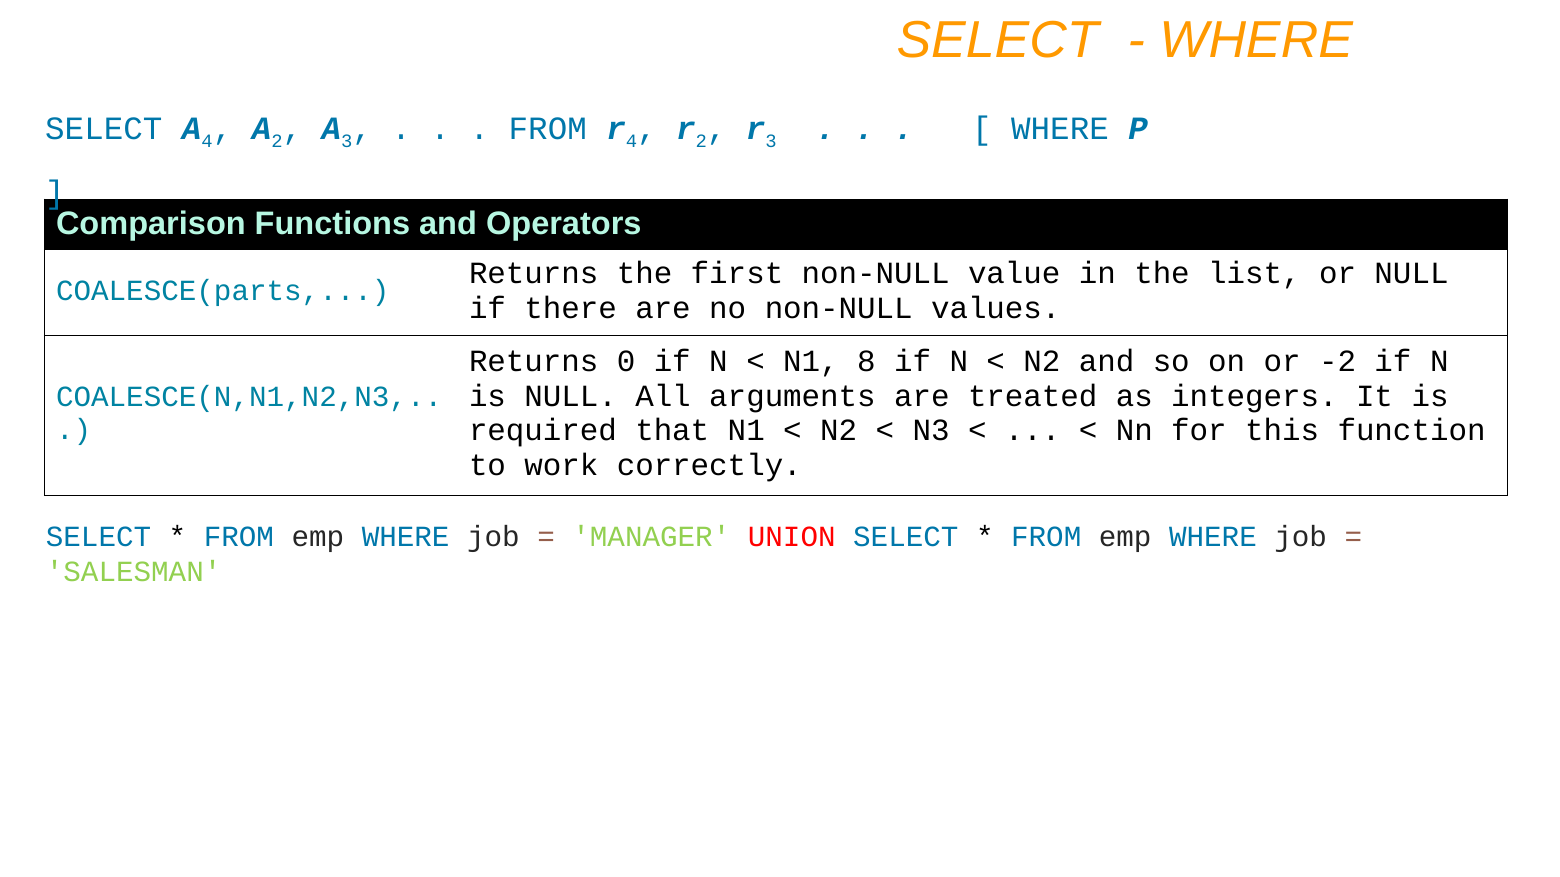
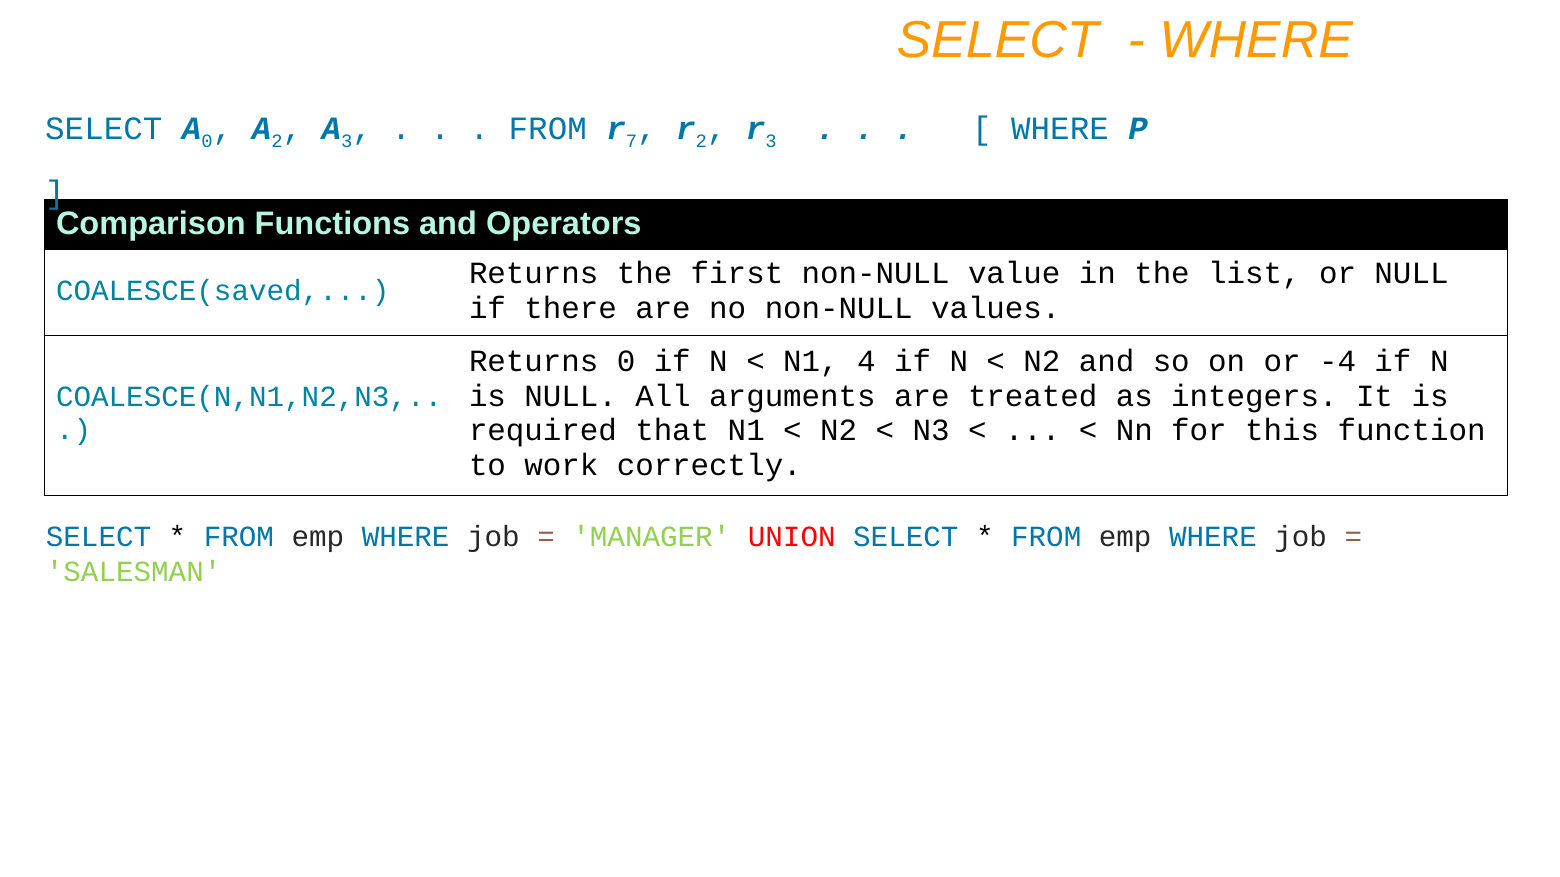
4: 4 -> 0 (207, 141)
4: 4 -> 7 (631, 141)
COALESCE(parts: COALESCE(parts -> COALESCE(saved (223, 291)
8: 8 -> 4 (866, 361)
-2: -2 -> -4 (1338, 361)
